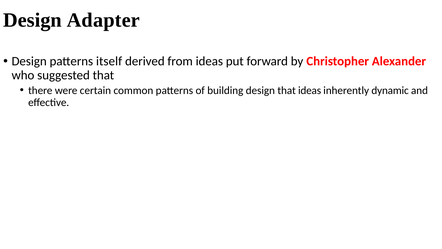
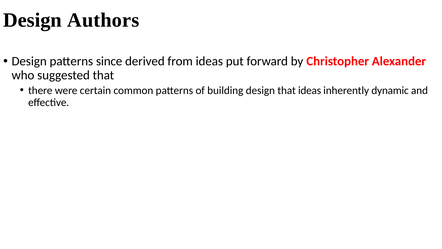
Adapter: Adapter -> Authors (103, 20)
itself: itself -> since (109, 61)
